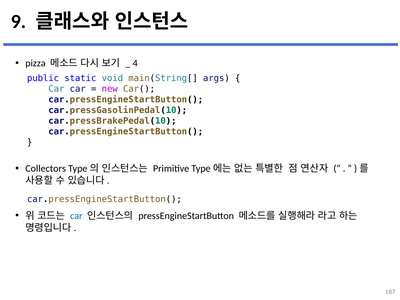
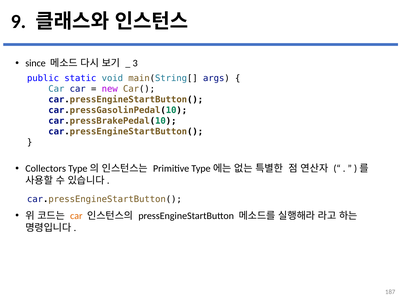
pizza: pizza -> since (36, 63)
4: 4 -> 3 (135, 63)
car colour: blue -> orange (76, 216)
